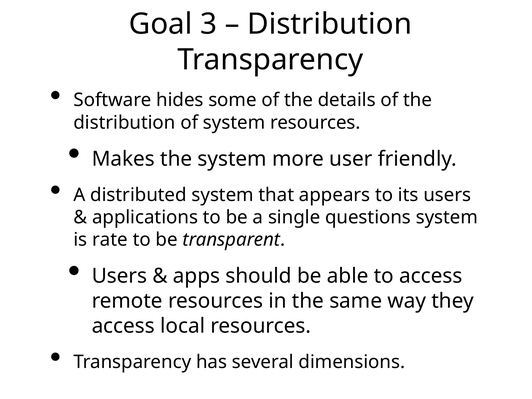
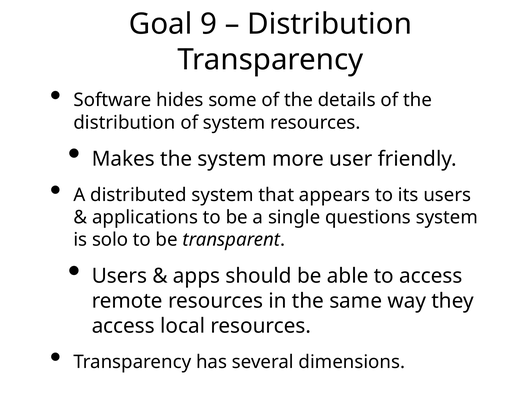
3: 3 -> 9 (209, 24)
rate: rate -> solo (110, 240)
